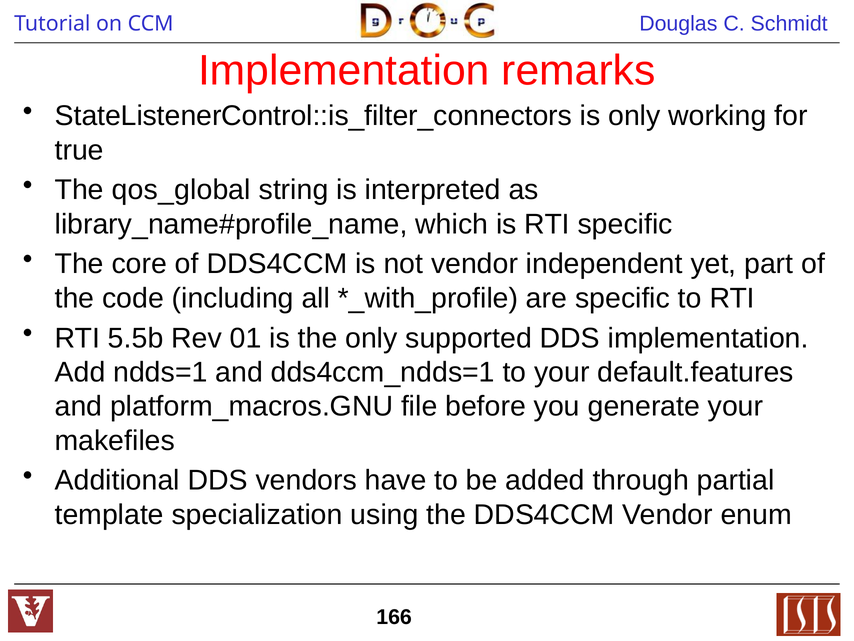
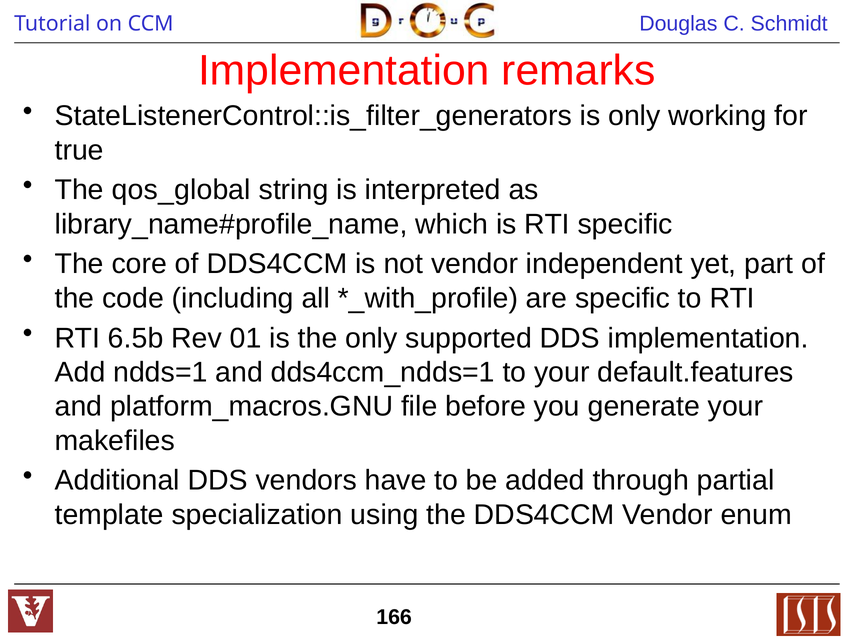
StateListenerControl::is_filter_connectors: StateListenerControl::is_filter_connectors -> StateListenerControl::is_filter_generators (313, 116)
5.5b: 5.5b -> 6.5b (136, 338)
